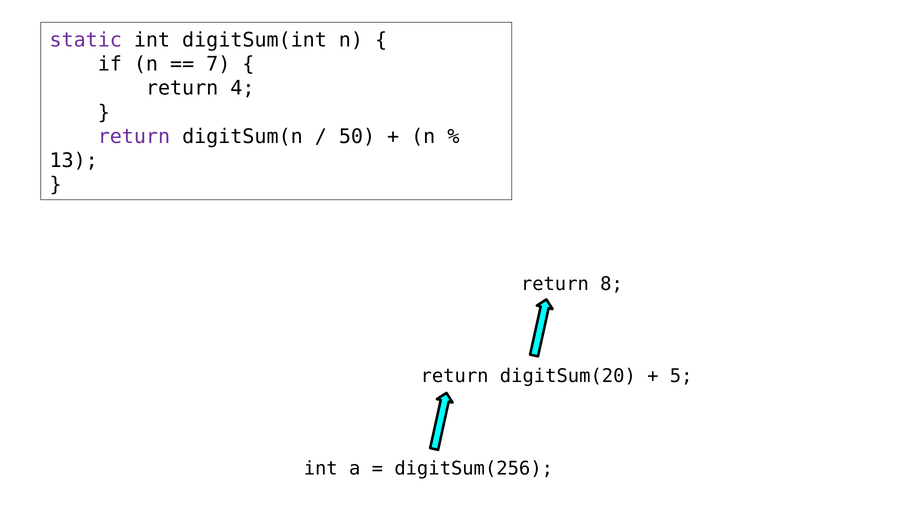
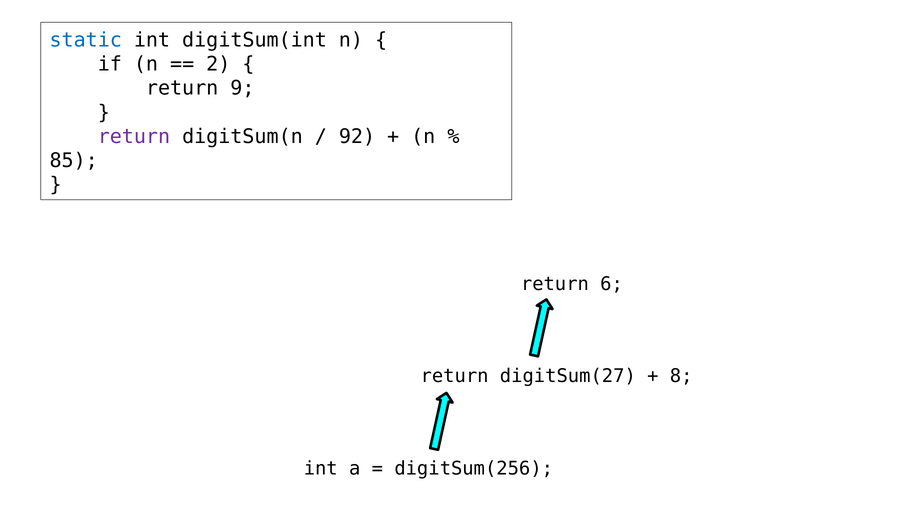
static colour: purple -> blue (86, 40)
7: 7 -> 2 (218, 64)
4: 4 -> 9 (242, 88)
50: 50 -> 92 (357, 137)
13: 13 -> 85 (74, 161)
8: 8 -> 6 (612, 284)
digitSum(20: digitSum(20 -> digitSum(27 (568, 377)
5: 5 -> 8 (681, 377)
